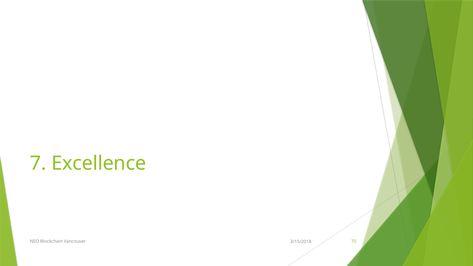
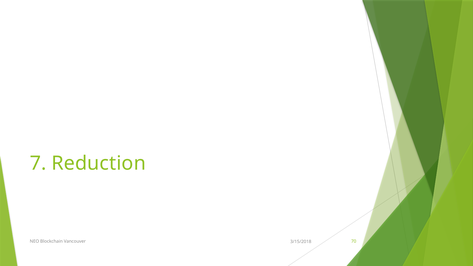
Excellence: Excellence -> Reduction (99, 163)
